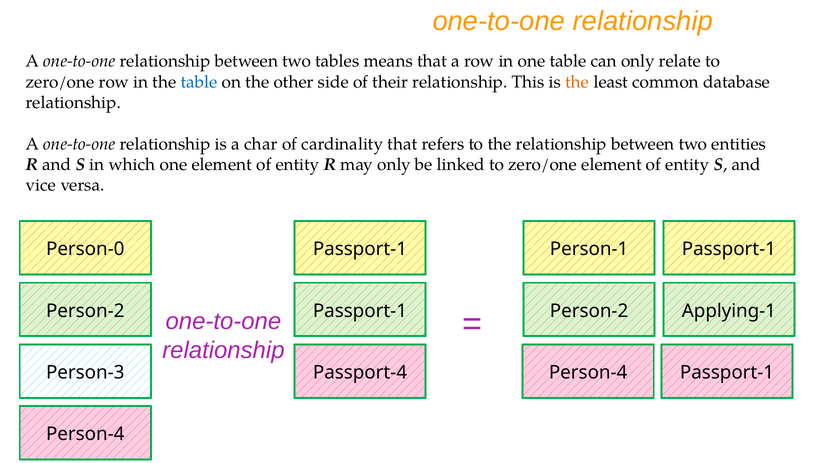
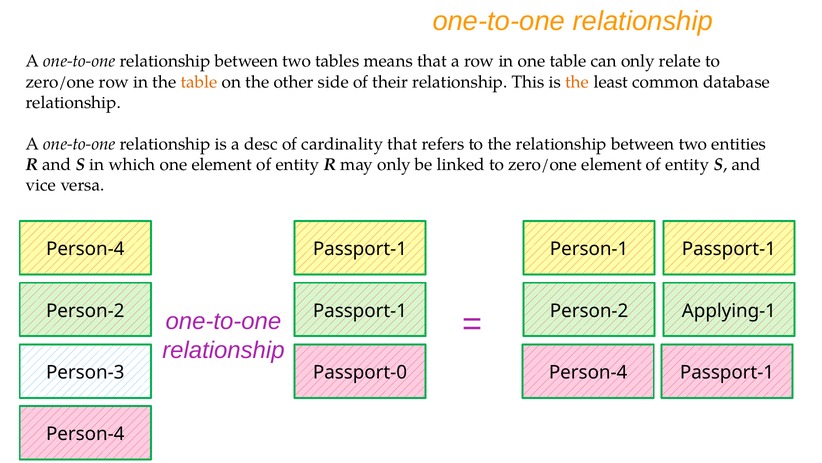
table colour: blue -> orange (199, 82)
char: char -> desc (261, 144)
Person-0: Person-0 -> Person-4 (85, 249)
Passport-4: Passport-4 -> Passport-0 (360, 372)
